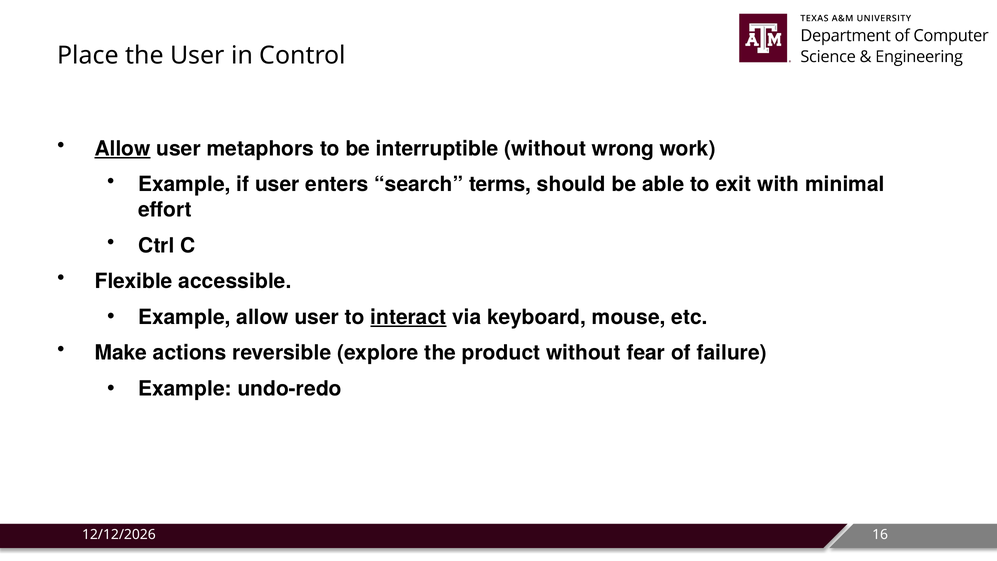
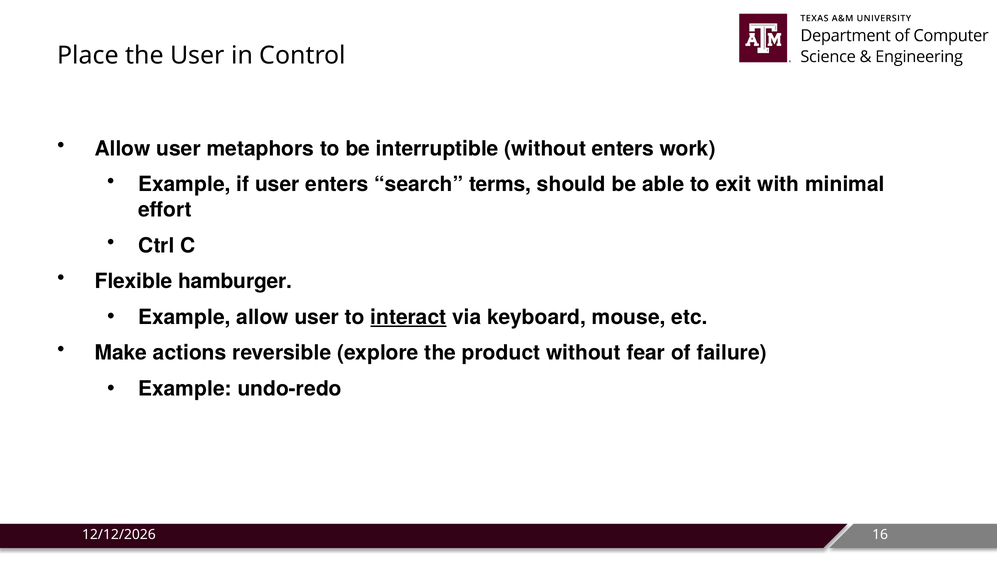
Allow underline: present -> none (123, 149)
without wrong: wrong -> enters (623, 149)
accessible: accessible -> hamburger (235, 281)
